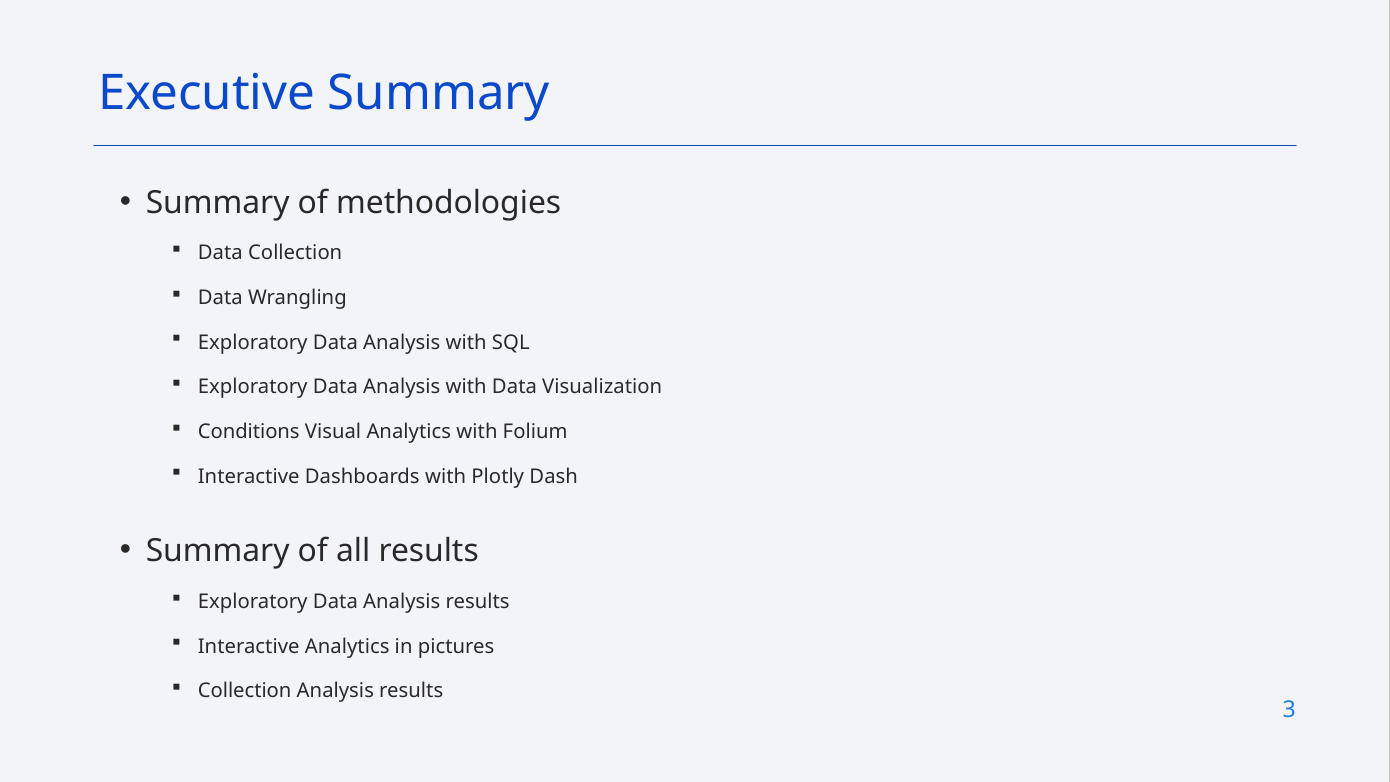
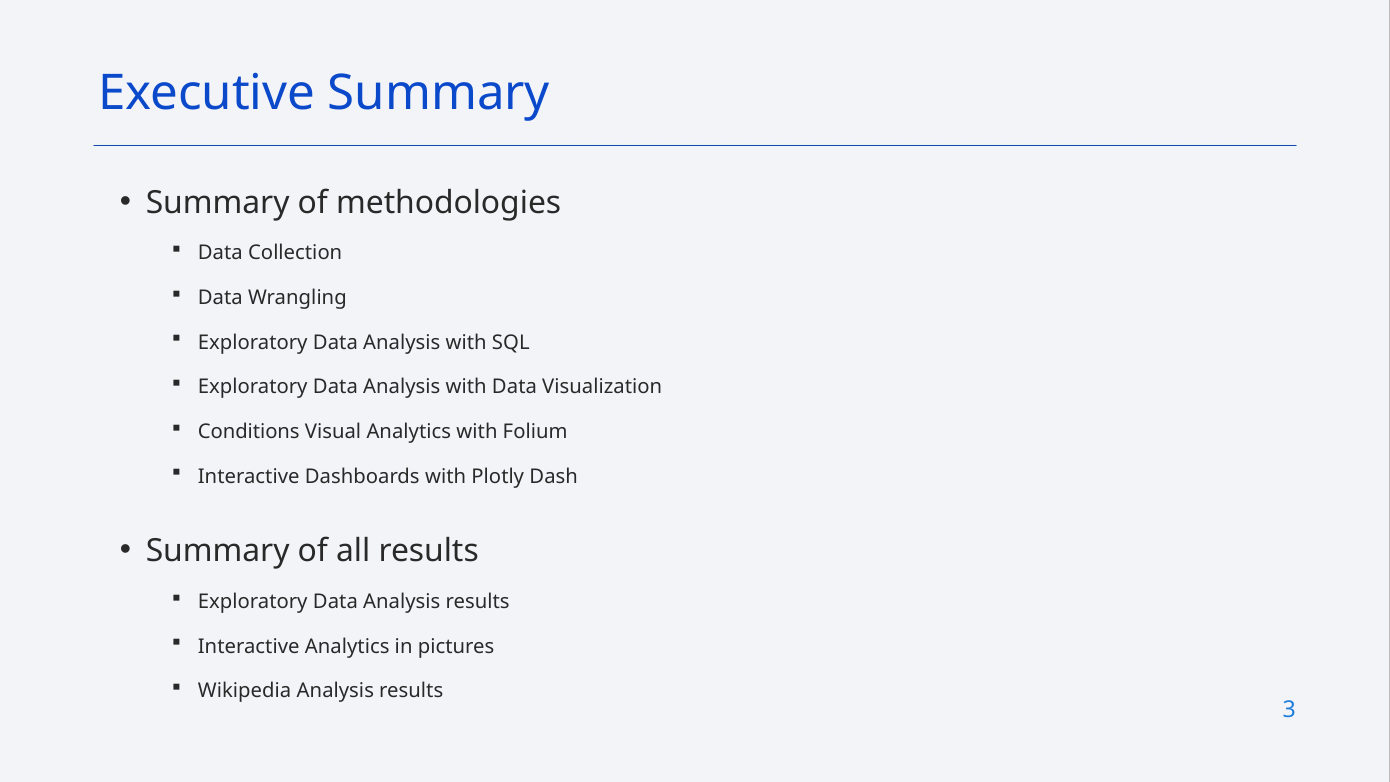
Collection: Collection -> Wikipedia (245, 691)
